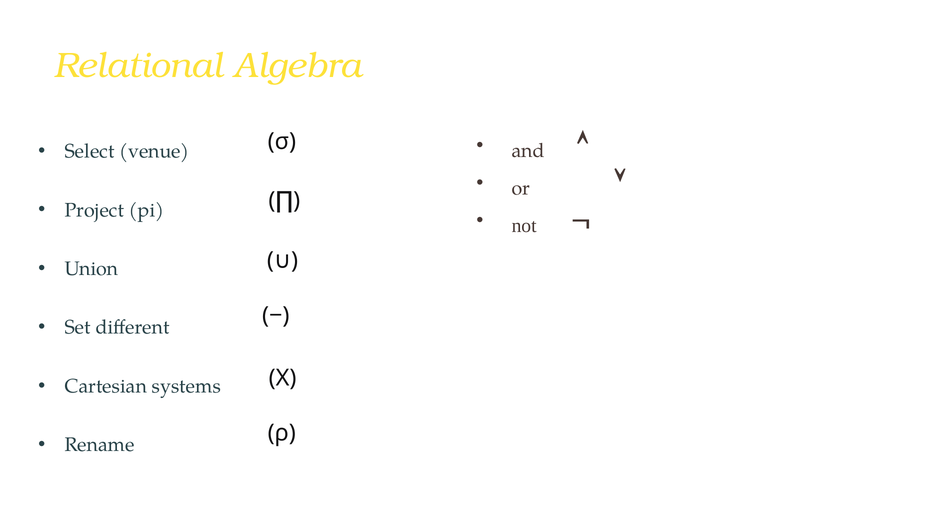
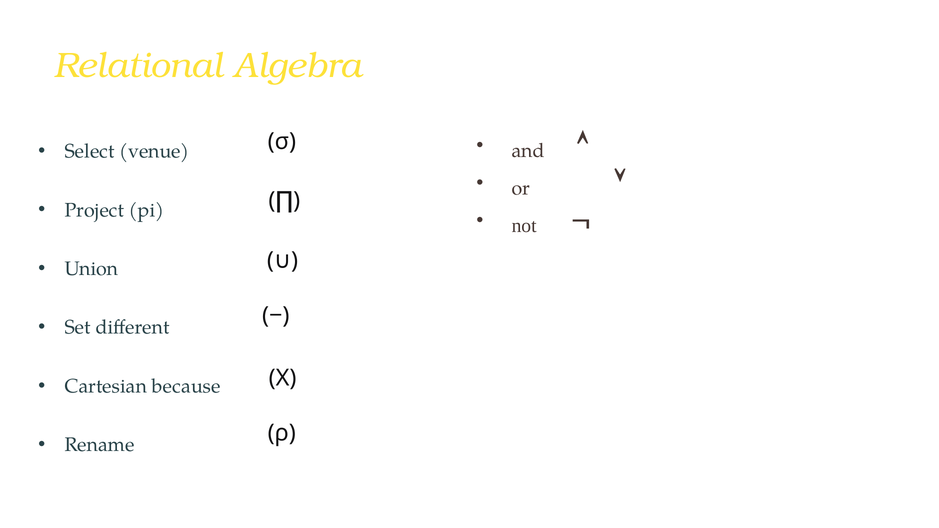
systems: systems -> because (186, 386)
